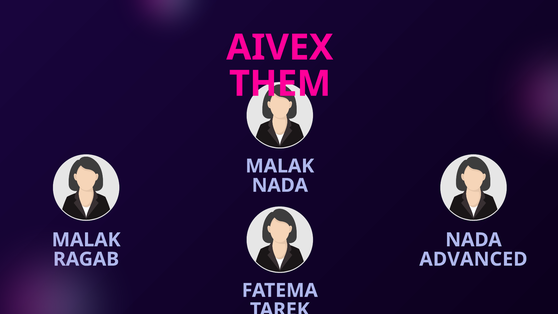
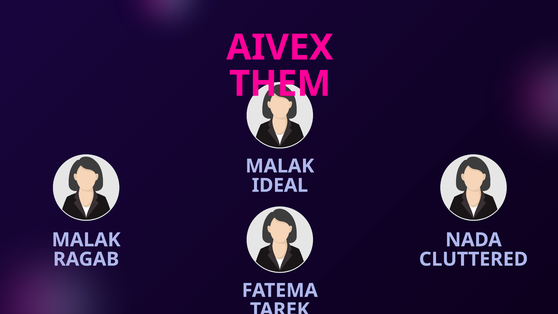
NADA: NADA -> IDEAL (280, 185)
ADVANCED: ADVANCED -> CLUTTERED (473, 259)
